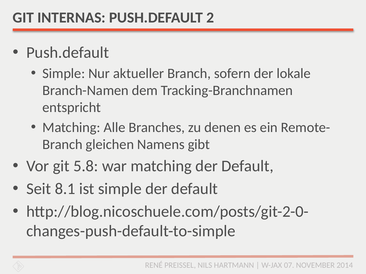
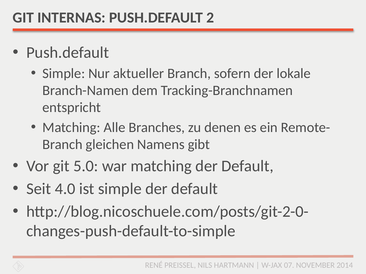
5.8: 5.8 -> 5.0 (86, 166)
8.1: 8.1 -> 4.0 (65, 189)
